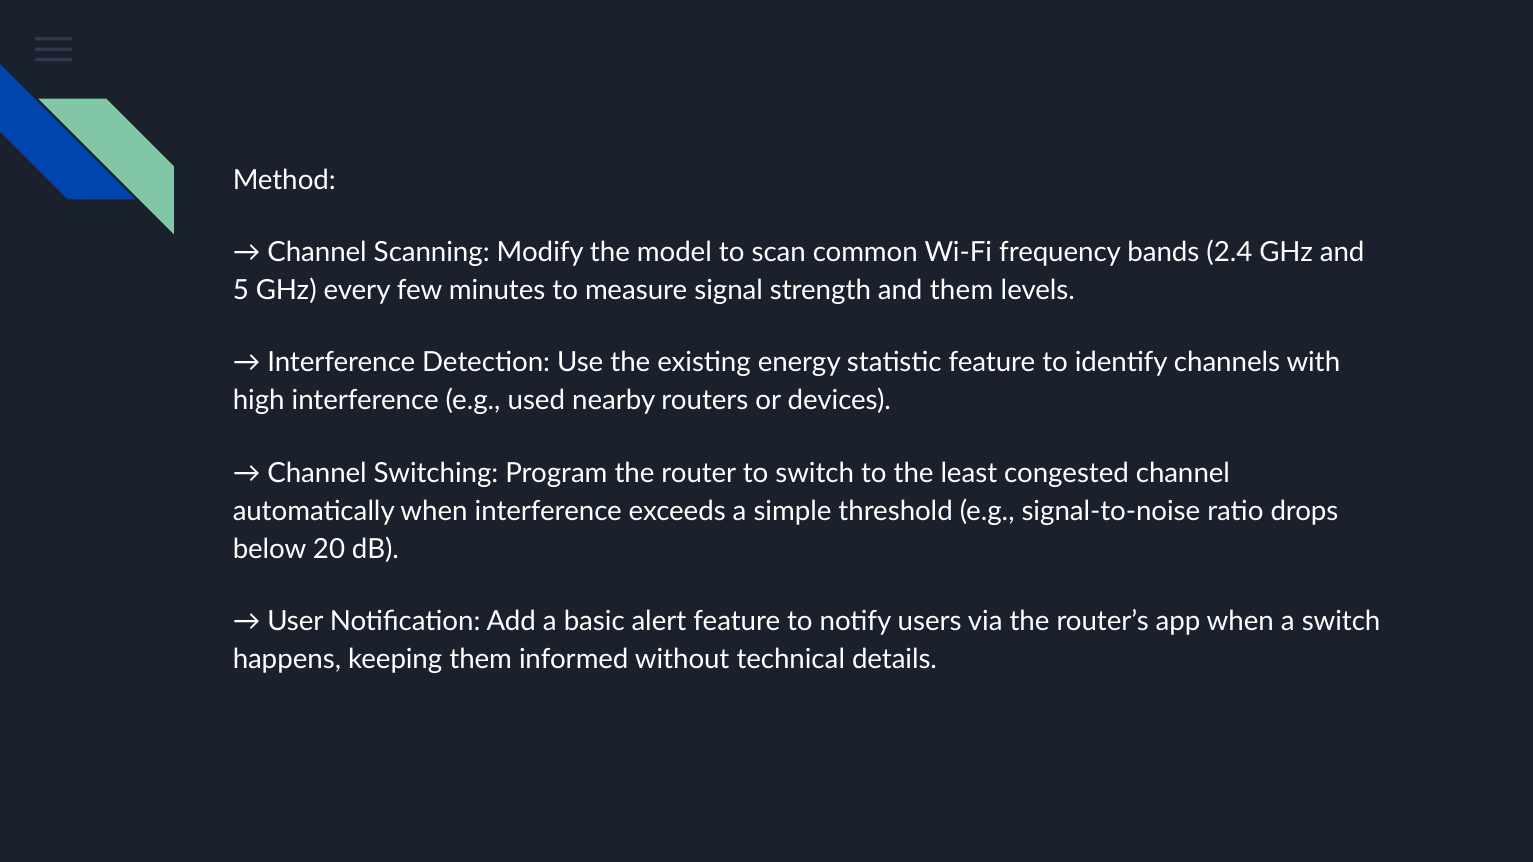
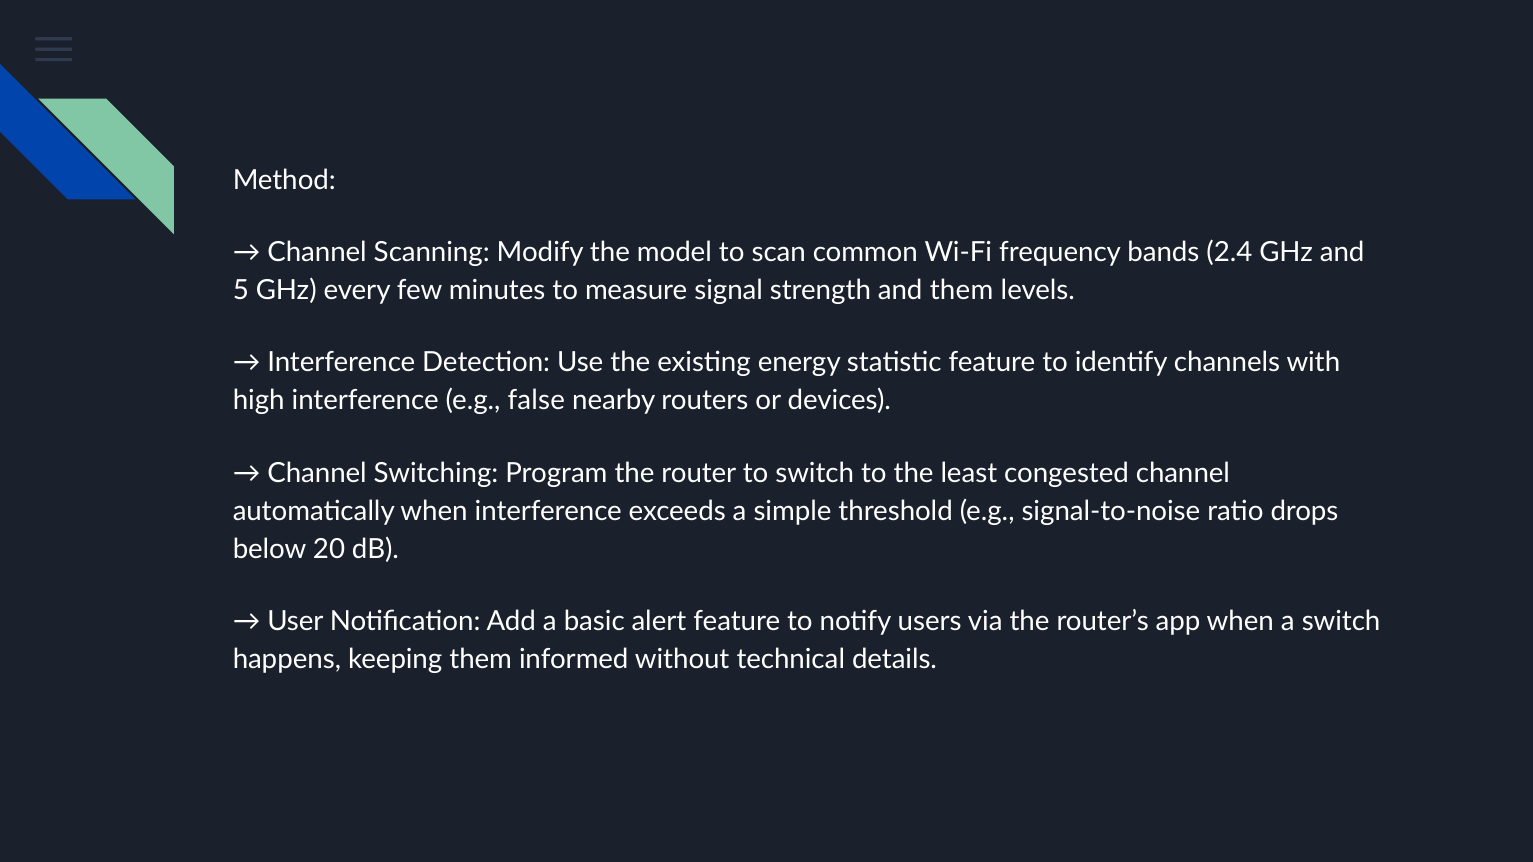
used: used -> false (536, 401)
